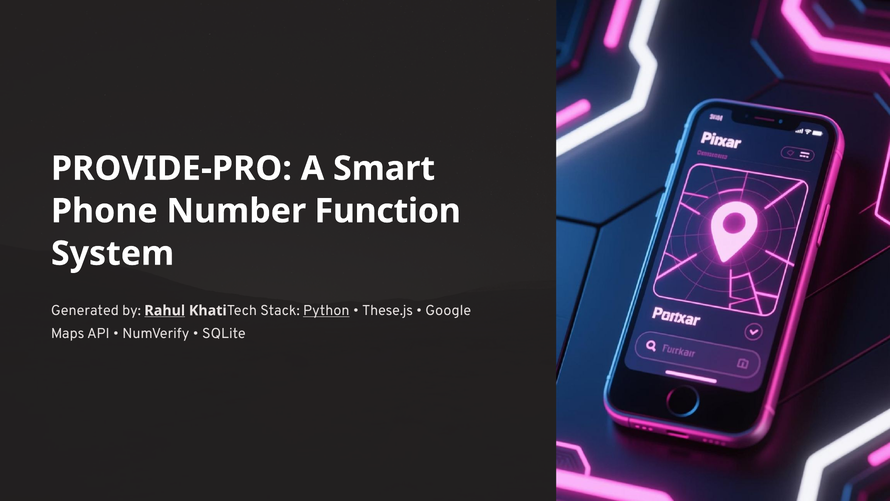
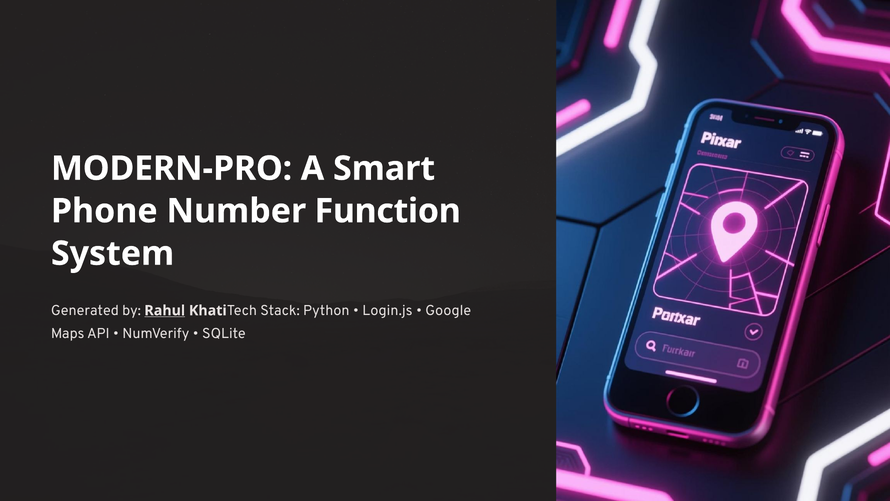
PROVIDE-PRO: PROVIDE-PRO -> MODERN-PRO (172, 168)
Python underline: present -> none (326, 310)
These.js: These.js -> Login.js (387, 310)
